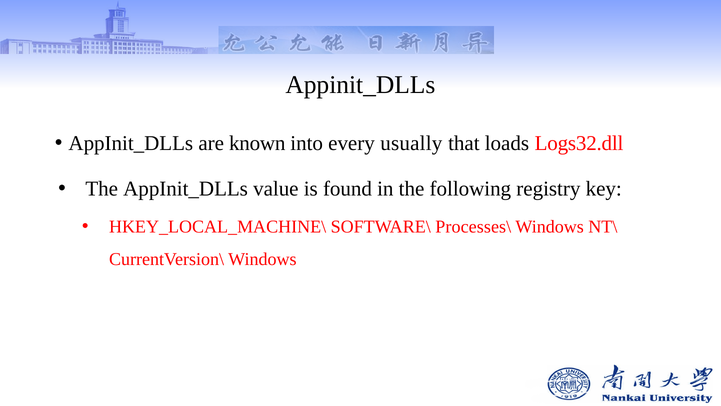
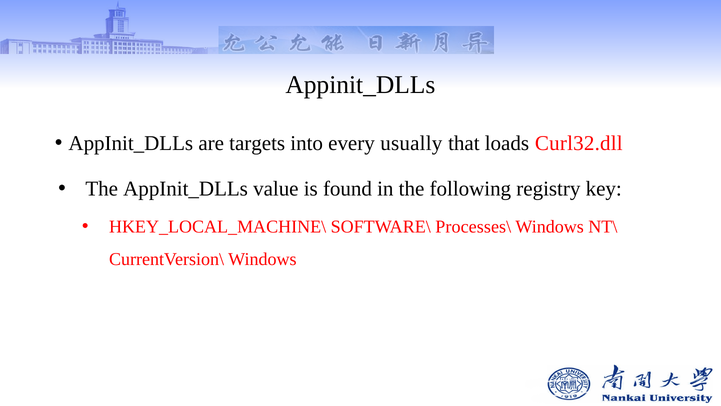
known: known -> targets (257, 143)
Logs32.dll: Logs32.dll -> Curl32.dll (579, 143)
